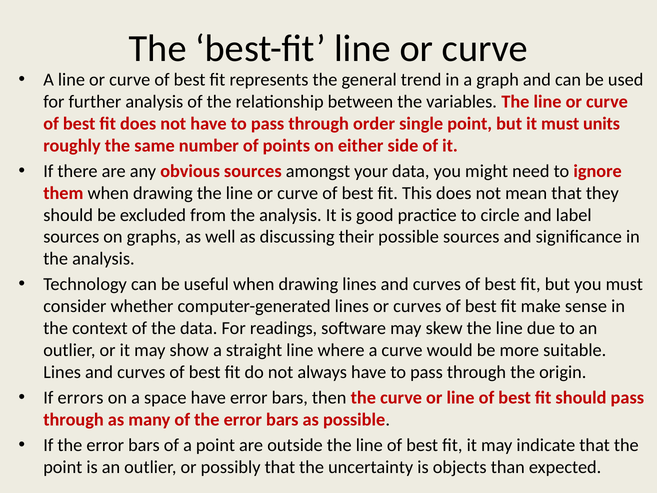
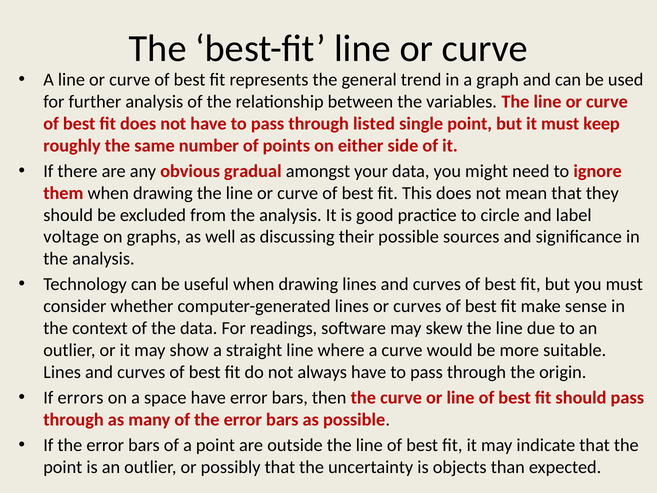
order: order -> listed (374, 124)
units: units -> keep (602, 124)
obvious sources: sources -> gradual (253, 171)
sources: sources -> voltage (71, 237)
